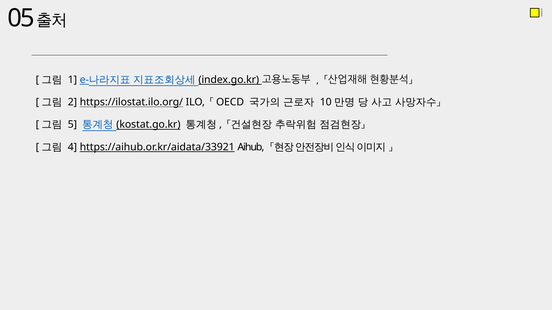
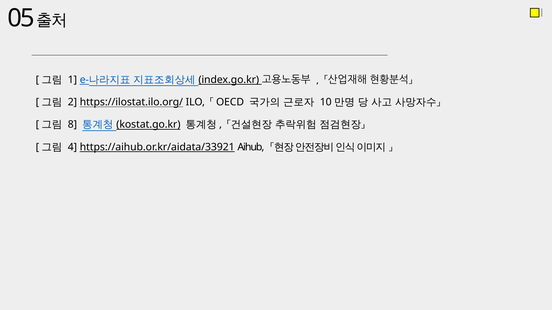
5: 5 -> 8 (72, 125)
